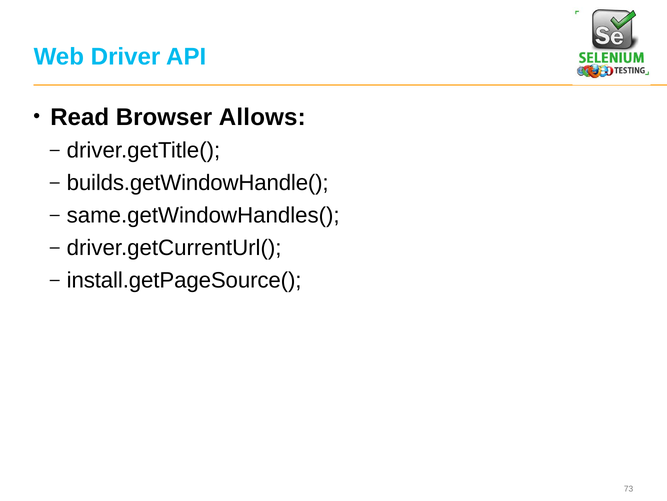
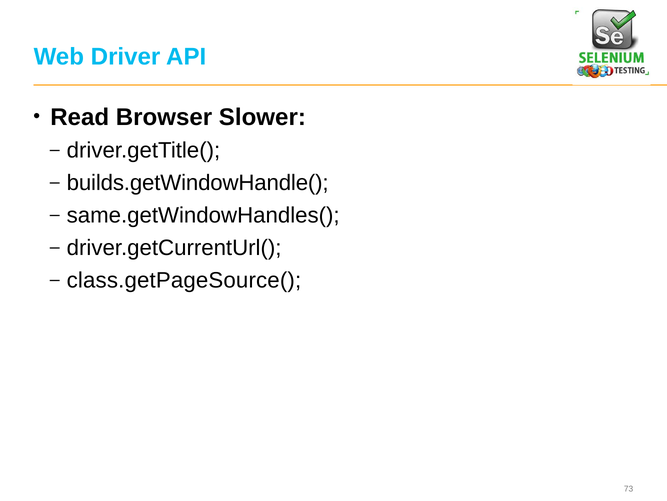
Allows: Allows -> Slower (262, 117)
install.getPageSource(: install.getPageSource( -> class.getPageSource( (184, 280)
